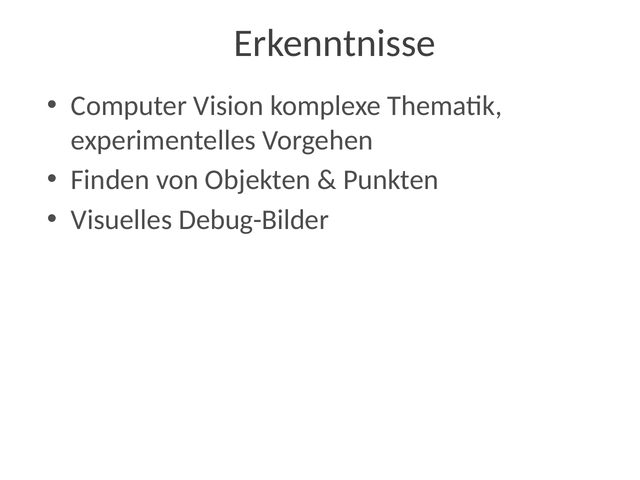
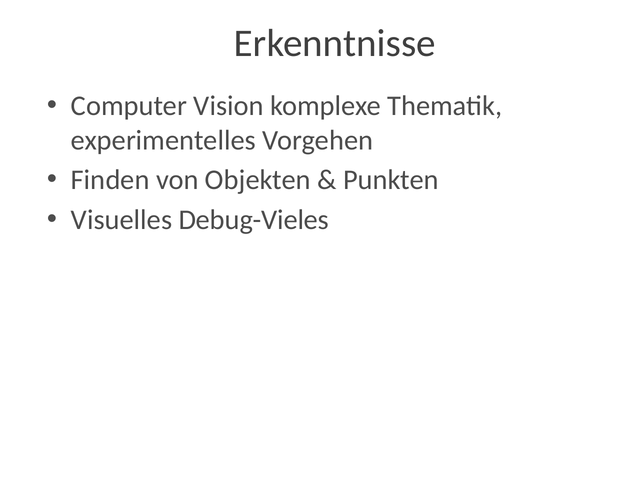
Debug-Bilder: Debug-Bilder -> Debug-Vieles (254, 220)
